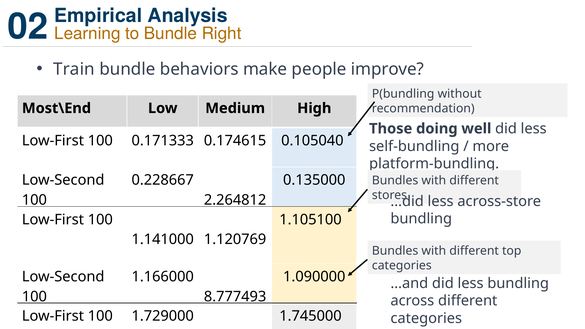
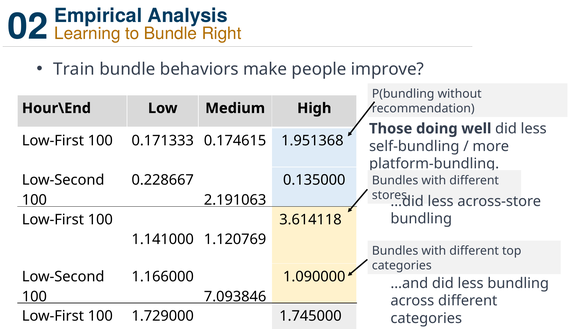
Most\End: Most\End -> Hour\End (56, 108)
0.105040: 0.105040 -> 1.951368 (312, 141)
2.264812: 2.264812 -> 2.191063 (235, 200)
1.105100: 1.105100 -> 3.614118 (310, 220)
8.777493: 8.777493 -> 7.093846 (235, 297)
